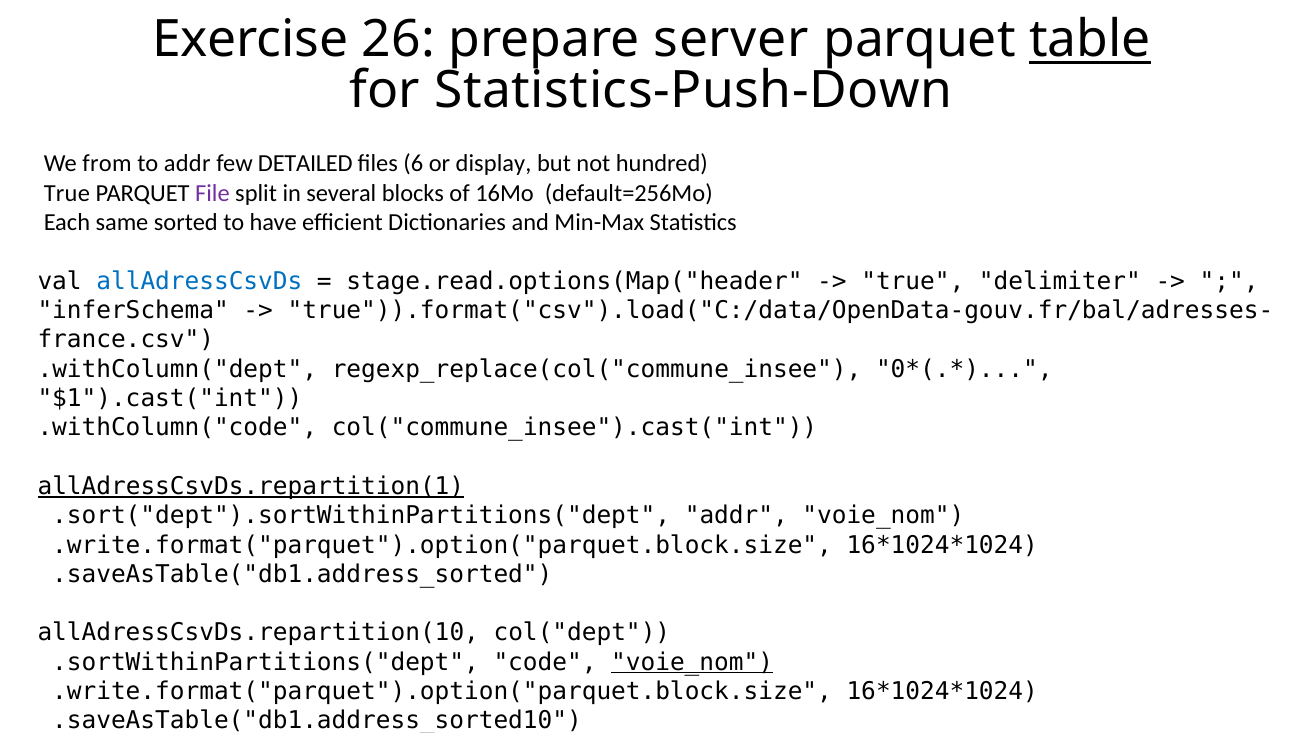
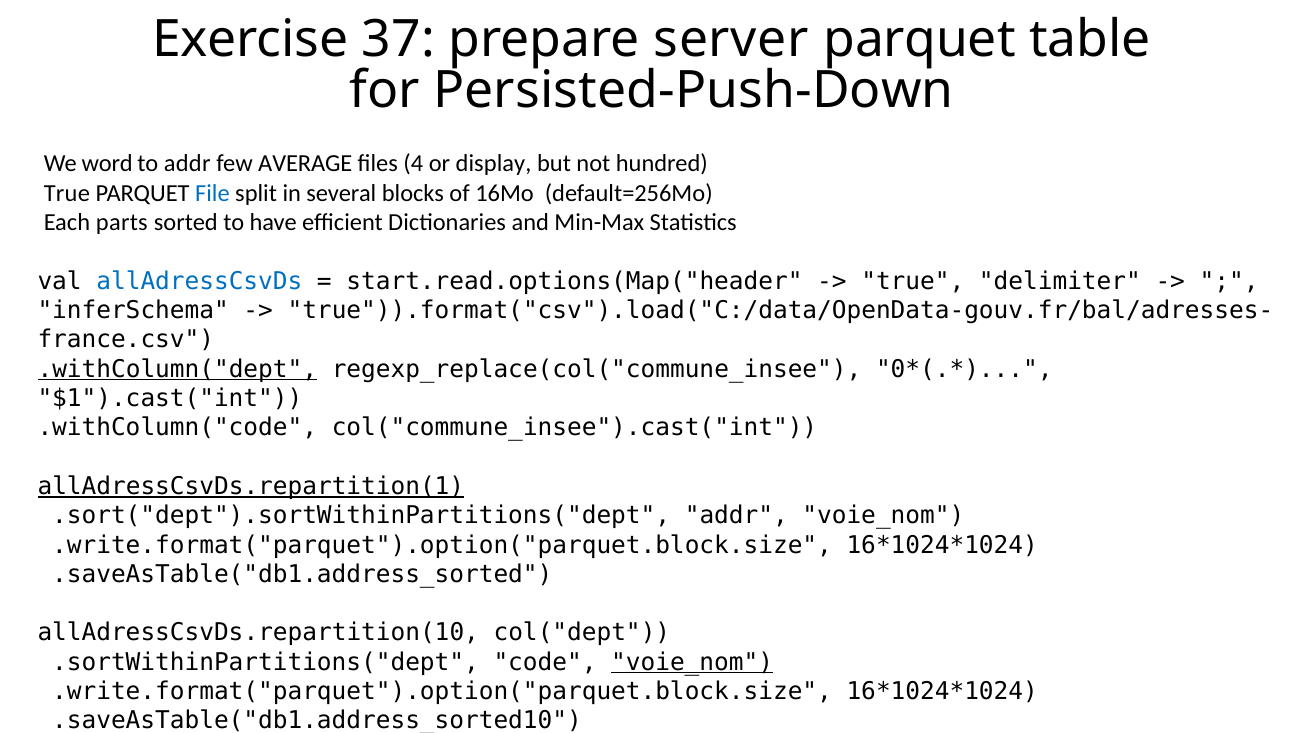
26: 26 -> 37 (398, 40)
table underline: present -> none (1090, 40)
Statistics-Push-Down: Statistics-Push-Down -> Persisted-Push-Down (694, 90)
from: from -> word (107, 164)
DETAILED: DETAILED -> AVERAGE (305, 164)
6: 6 -> 4 (413, 164)
File colour: purple -> blue (212, 193)
same: same -> parts (122, 223)
stage.read.options(Map("header: stage.read.options(Map("header -> start.read.options(Map("header (574, 281)
.withColumn("dept underline: none -> present (177, 369)
